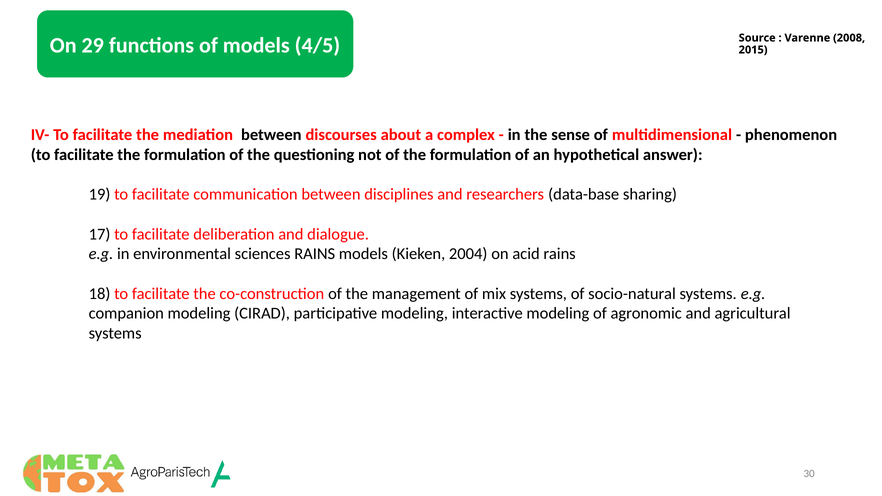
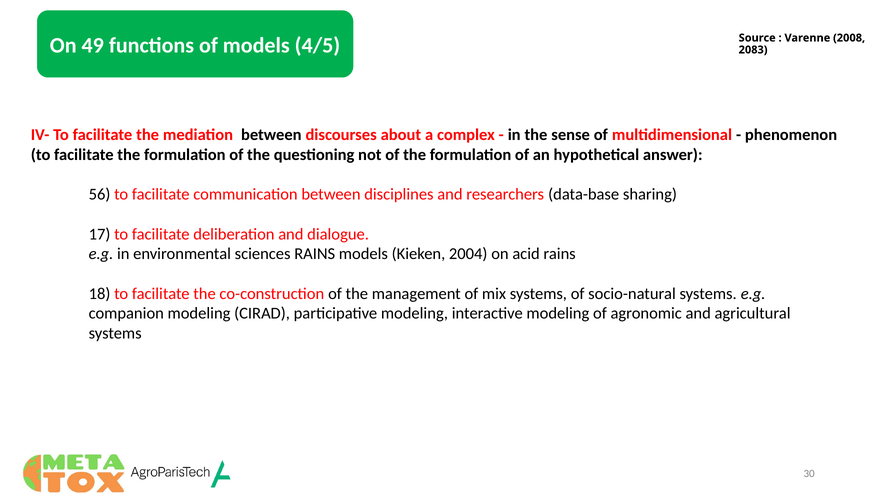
29: 29 -> 49 (93, 45)
2015: 2015 -> 2083 (753, 50)
19: 19 -> 56 (100, 194)
